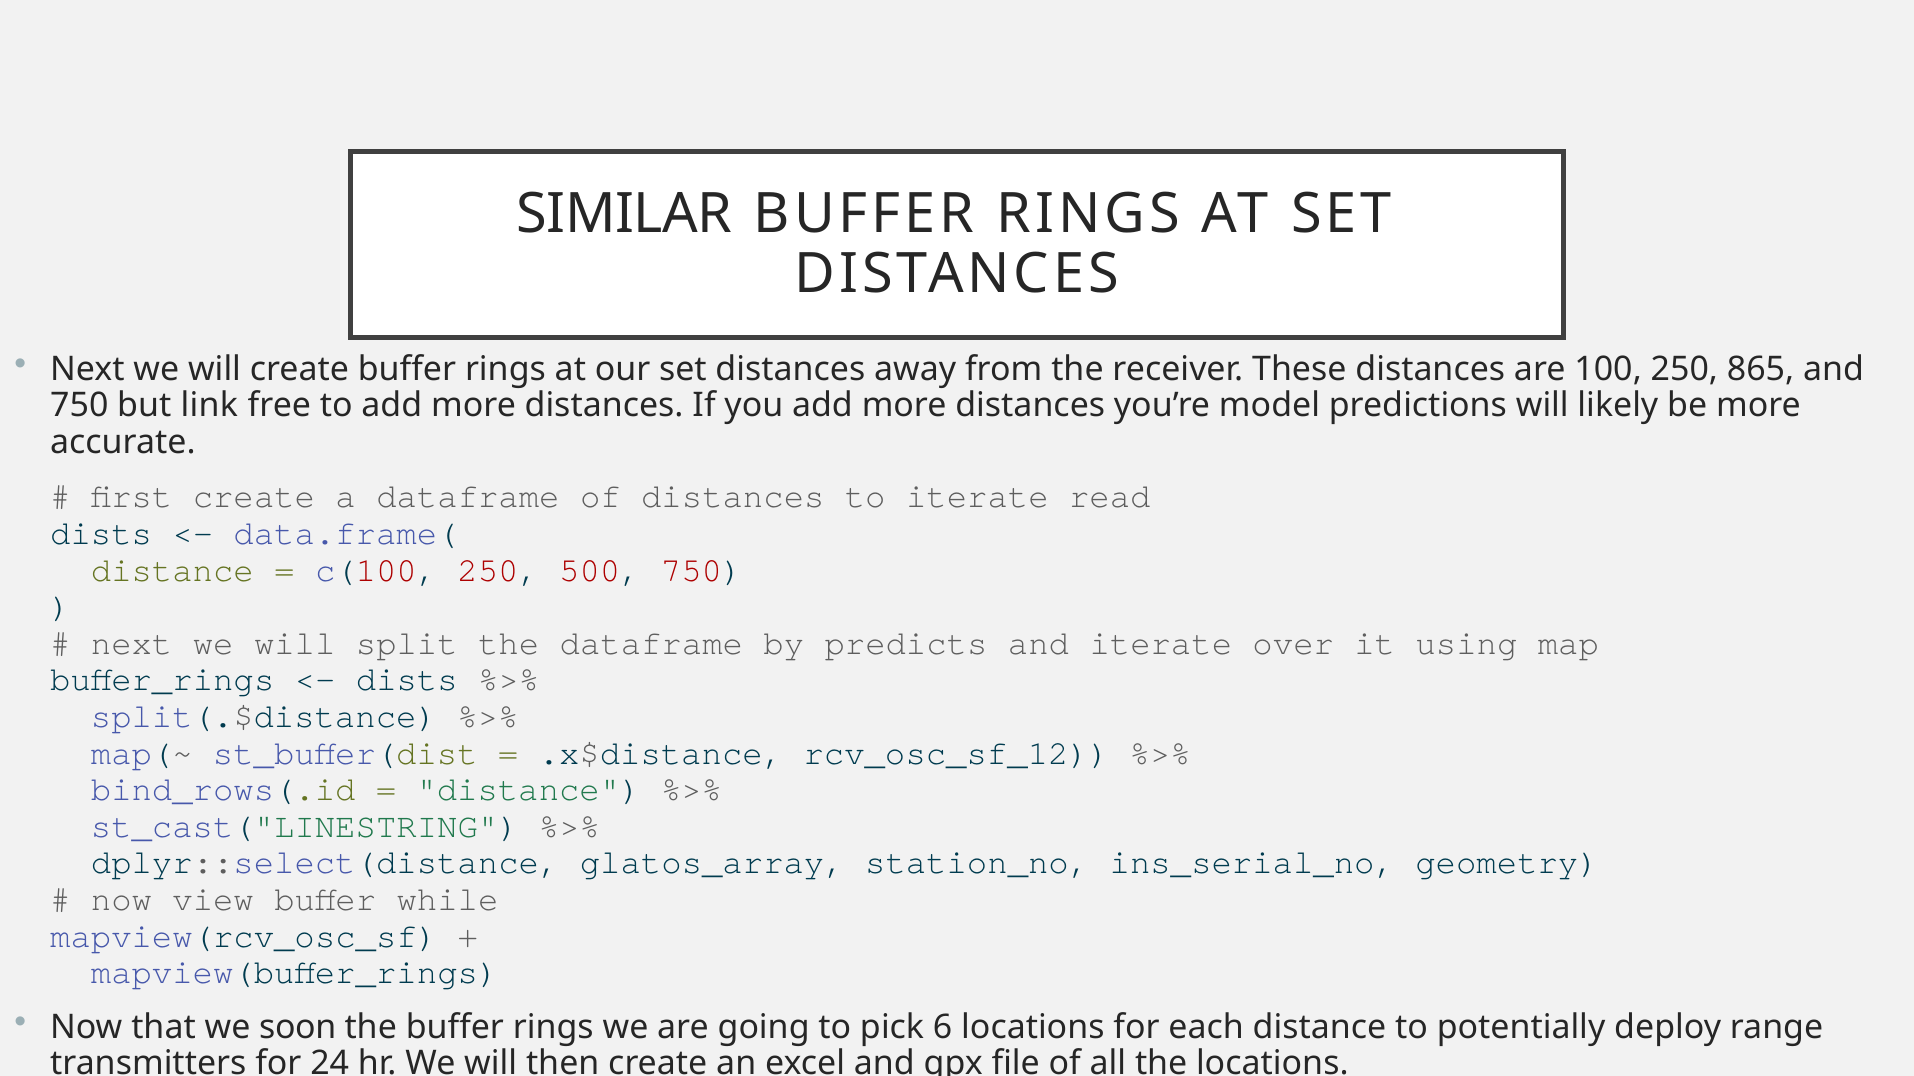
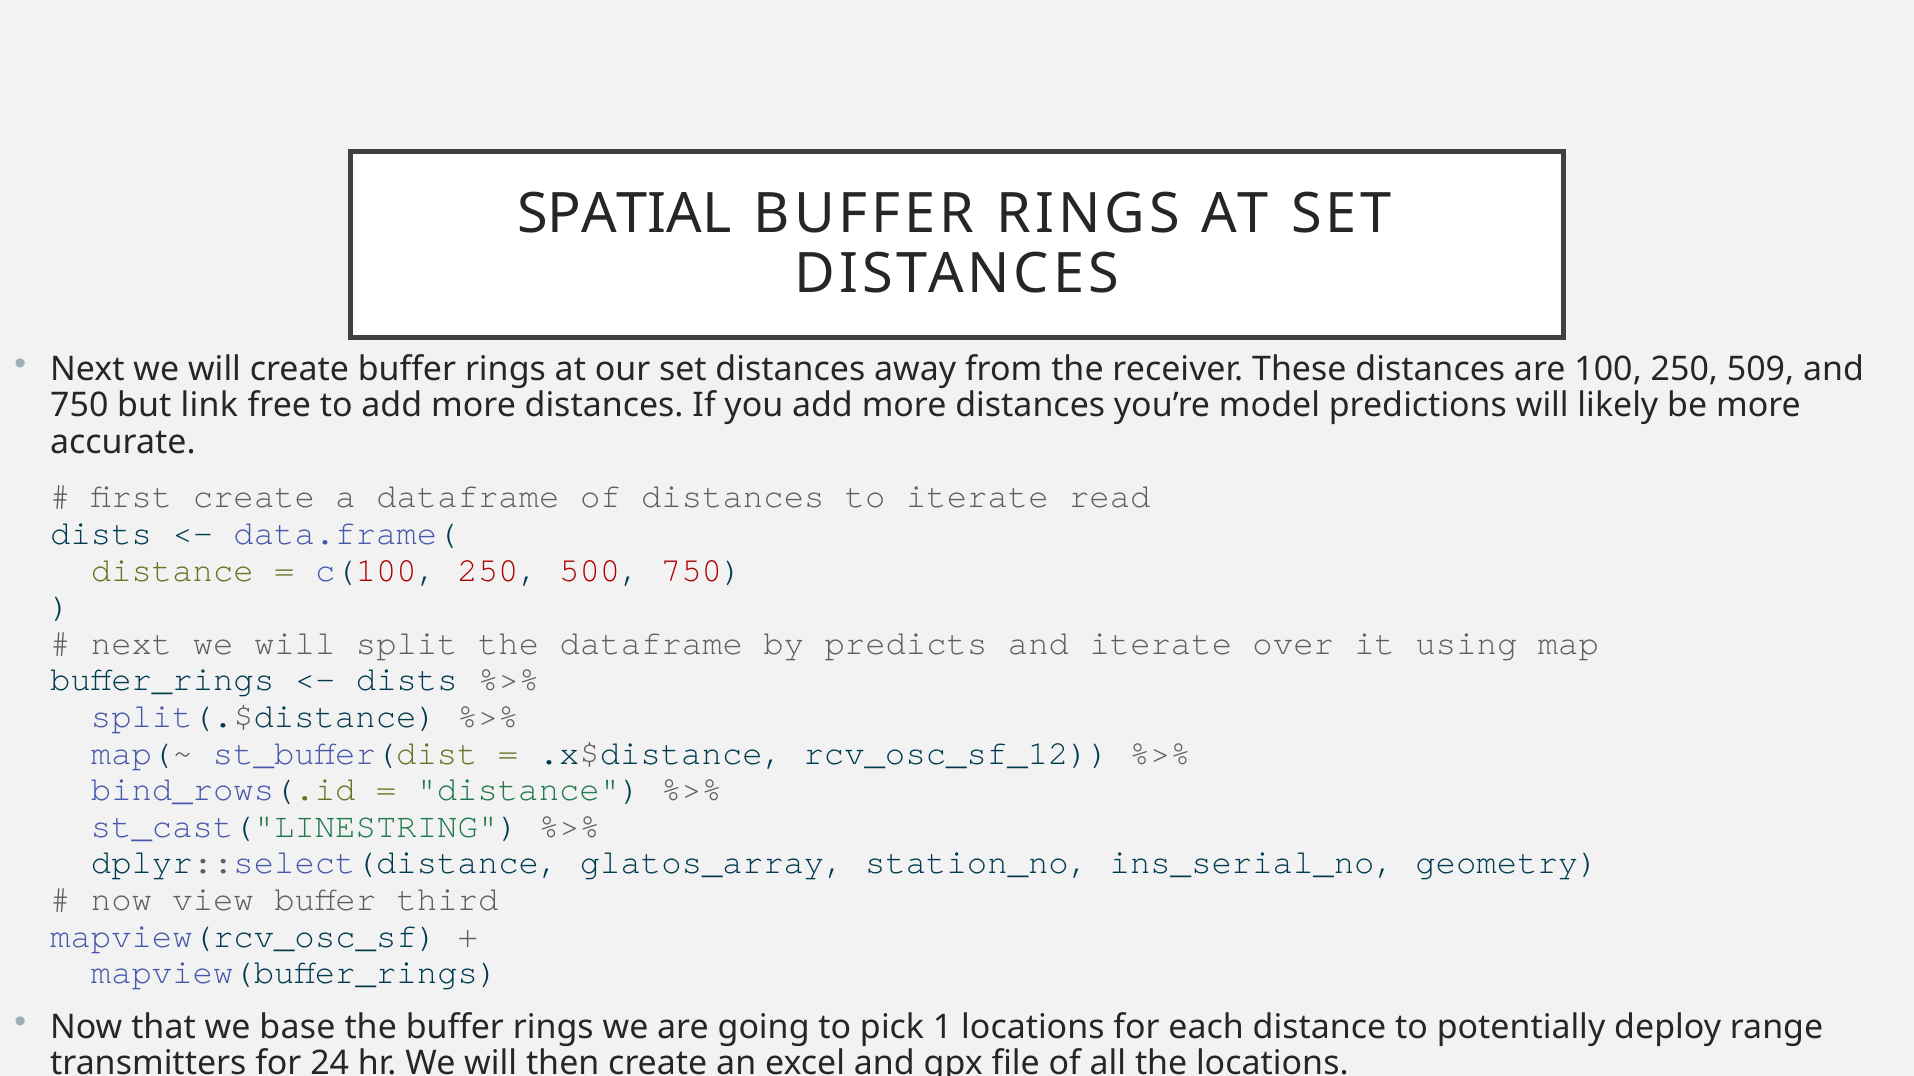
SIMILAR: SIMILAR -> SPATIAL (624, 214)
865: 865 -> 509 (1761, 369)
while: while -> third (448, 900)
soon: soon -> base (297, 1027)
6: 6 -> 1 (943, 1027)
